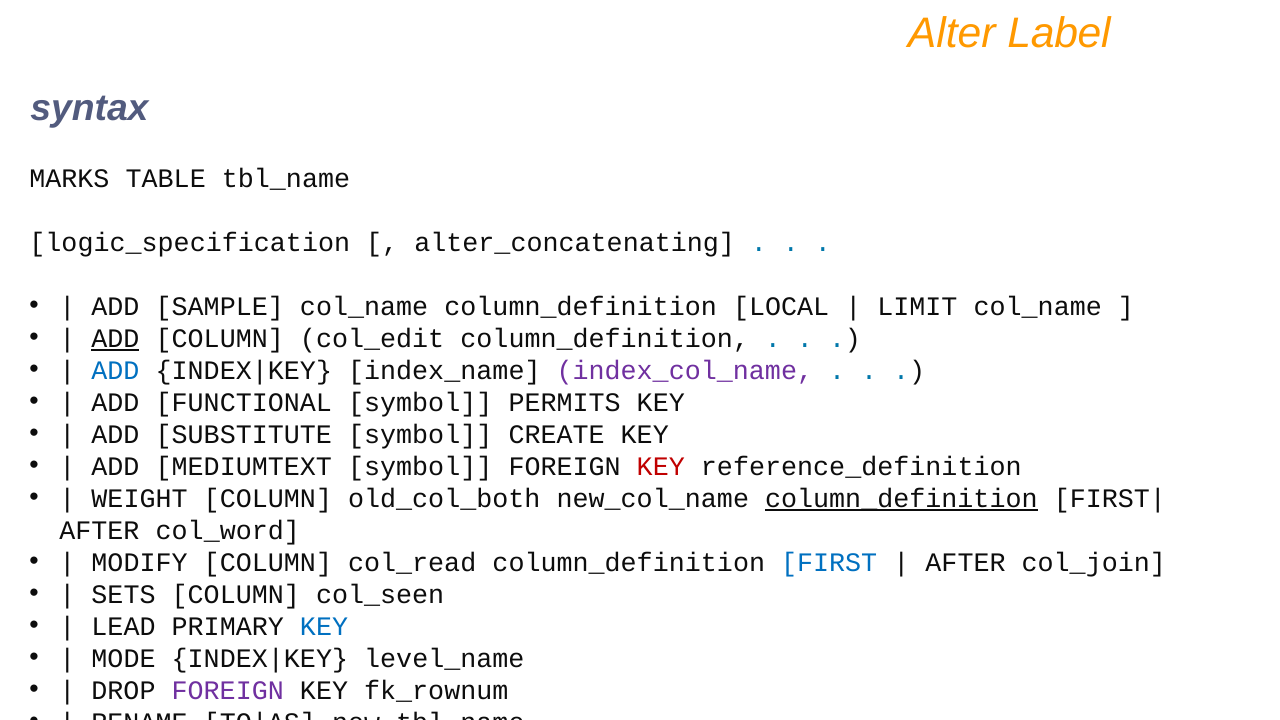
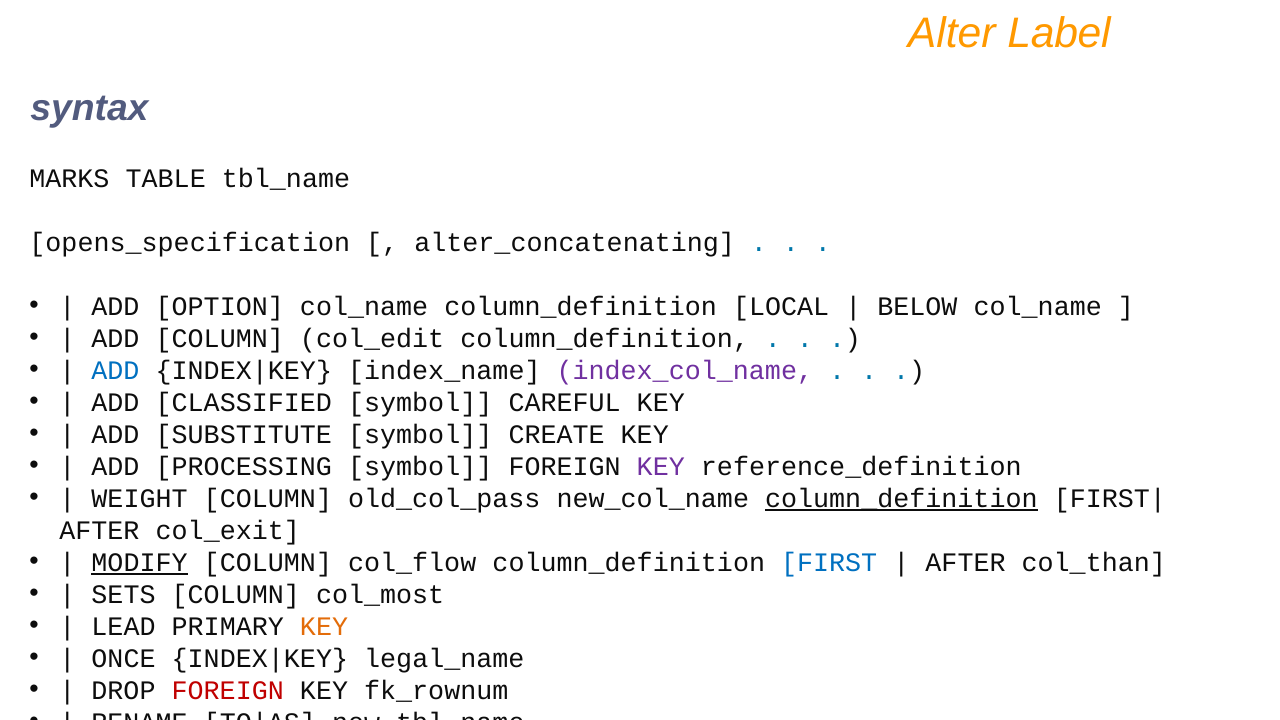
logic_specification: logic_specification -> opens_specification (190, 242)
SAMPLE: SAMPLE -> OPTION (220, 306)
LIMIT: LIMIT -> BELOW (917, 306)
ADD underline: present -> none (115, 338)
FUNCTIONAL: FUNCTIONAL -> CLASSIFIED (244, 403)
PERMITS: PERMITS -> CAREFUL (565, 403)
MEDIUMTEXT: MEDIUMTEXT -> PROCESSING (244, 467)
KEY colour: red -> purple (661, 467)
old_col_both: old_col_both -> old_col_pass (444, 499)
col_word: col_word -> col_exit (228, 531)
MODIFY underline: none -> present (140, 563)
col_read: col_read -> col_flow (412, 563)
col_join: col_join -> col_than (1094, 563)
col_seen: col_seen -> col_most (380, 595)
KEY colour: blue -> orange (324, 627)
MODE: MODE -> ONCE (124, 659)
level_name: level_name -> legal_name (444, 659)
FOREIGN colour: purple -> red (228, 691)
